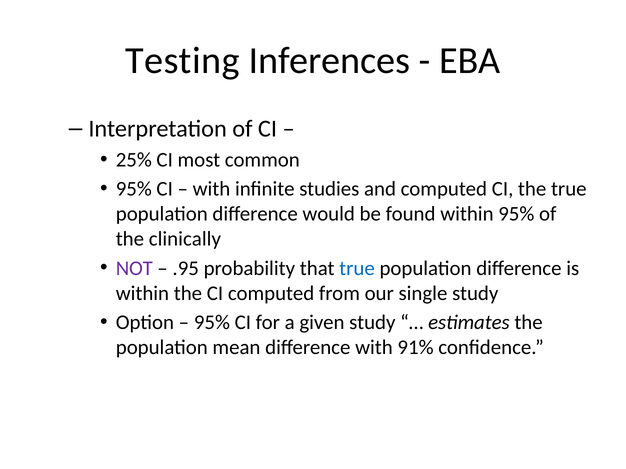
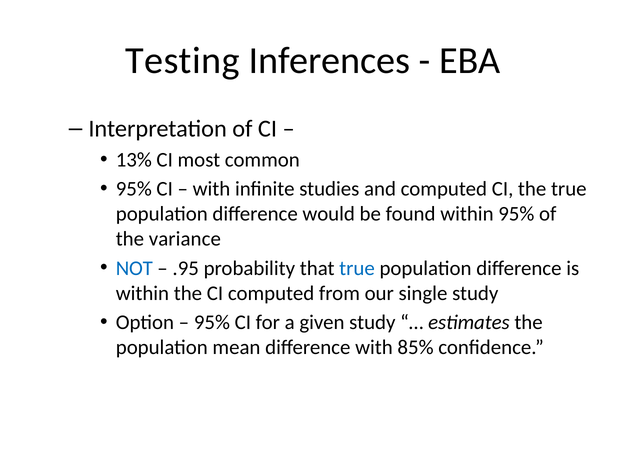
25%: 25% -> 13% (134, 160)
clinically: clinically -> variance (185, 239)
NOT colour: purple -> blue (134, 269)
91%: 91% -> 85% (416, 348)
